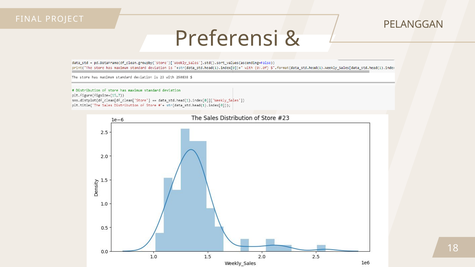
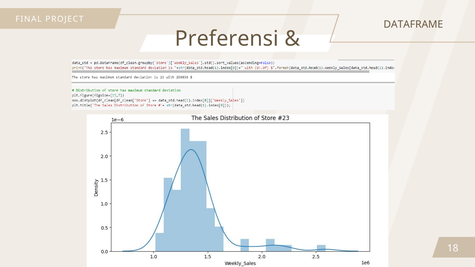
PELANGGAN: PELANGGAN -> DATAFRAME (413, 24)
